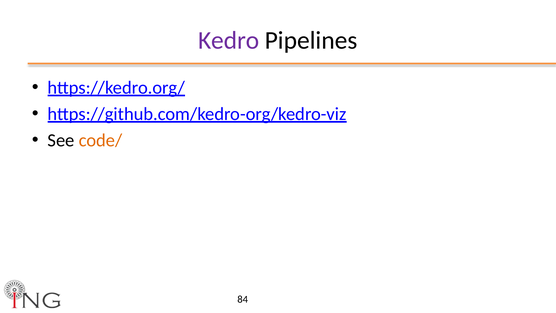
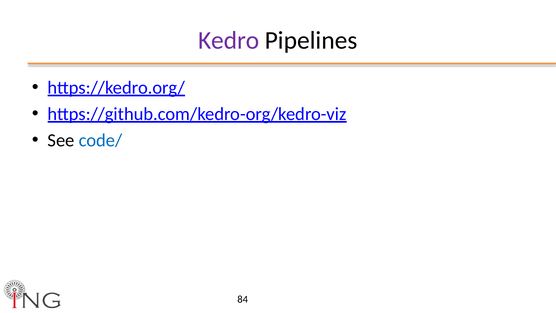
code/ colour: orange -> blue (100, 140)
